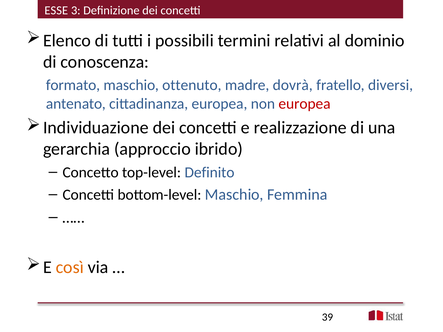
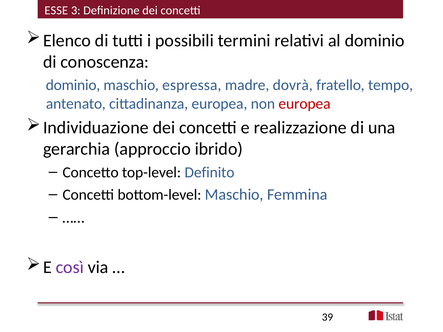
formato: formato -> dominio (73, 85)
ottenuto: ottenuto -> espressa (192, 85)
diversi: diversi -> tempo (391, 85)
così colour: orange -> purple (70, 267)
